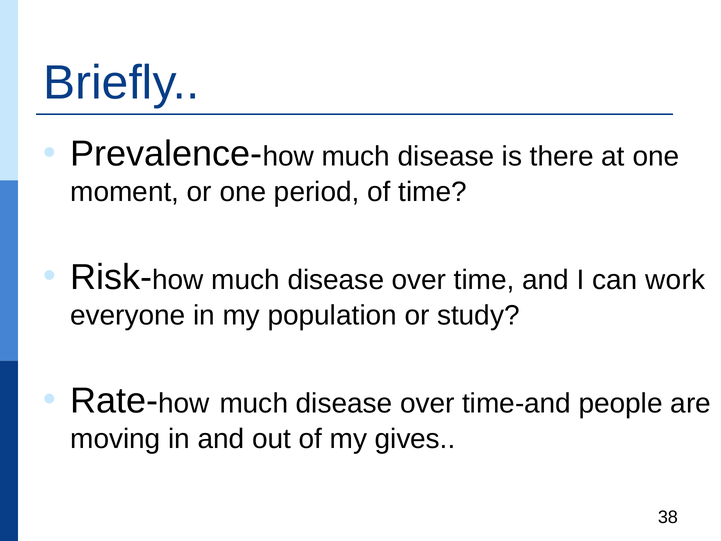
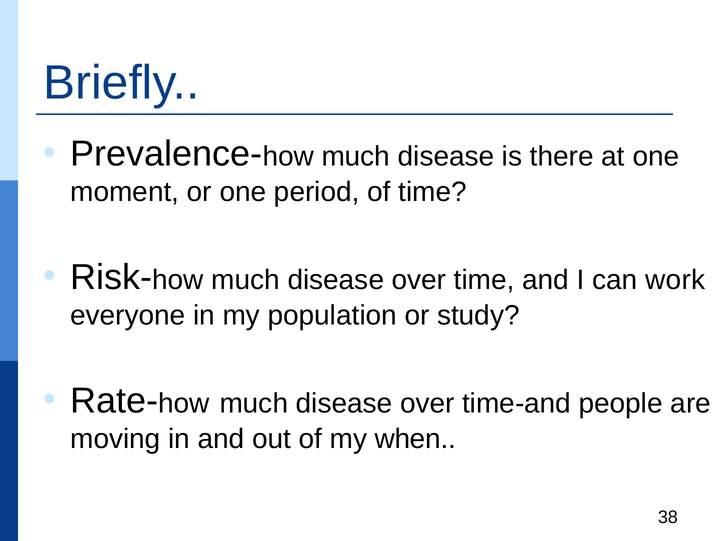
gives: gives -> when (415, 439)
